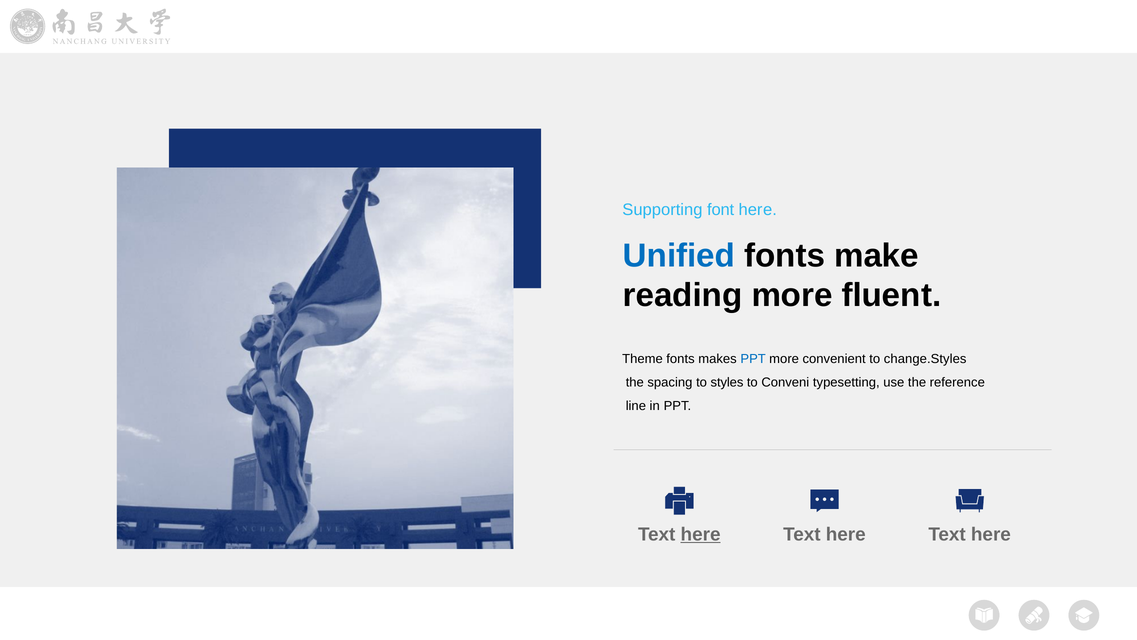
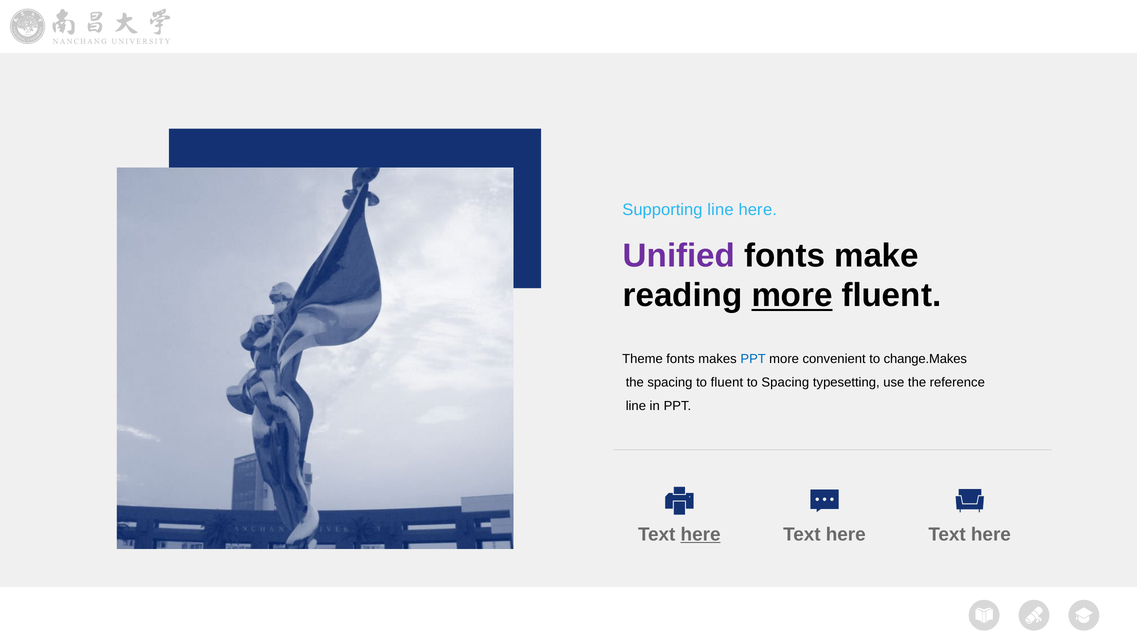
Supporting font: font -> line (720, 209)
Unified colour: blue -> purple (679, 256)
more underline: none -> present (792, 295)
change.Styles: change.Styles -> change.Makes (925, 359)
styles: styles -> fluent (727, 382)
to Conveni: Conveni -> Spacing (785, 382)
